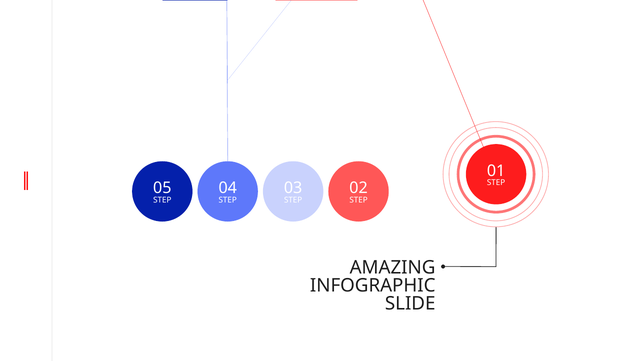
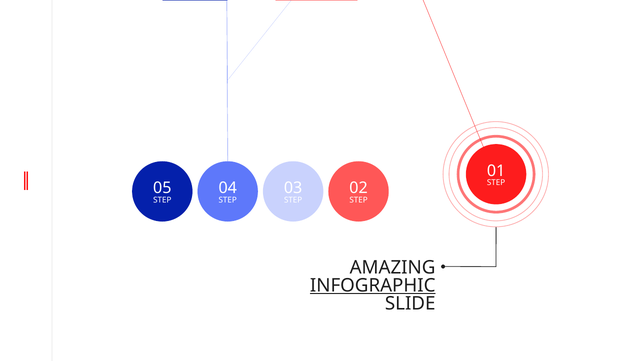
INFOGRAPHIC underline: none -> present (373, 286)
